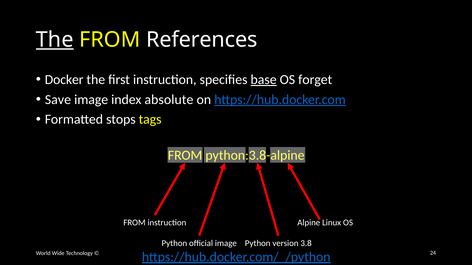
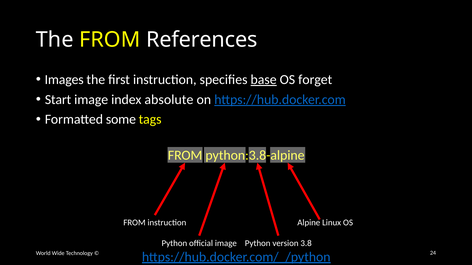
The underline: present -> none (55, 40)
Docker: Docker -> Images (64, 80)
Save: Save -> Start (58, 100)
stops: stops -> some (121, 120)
